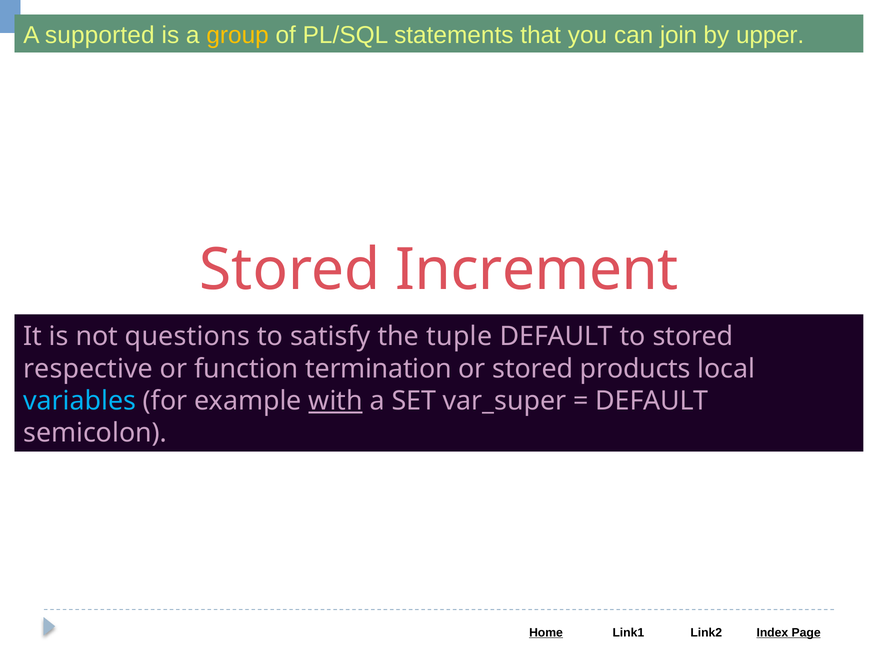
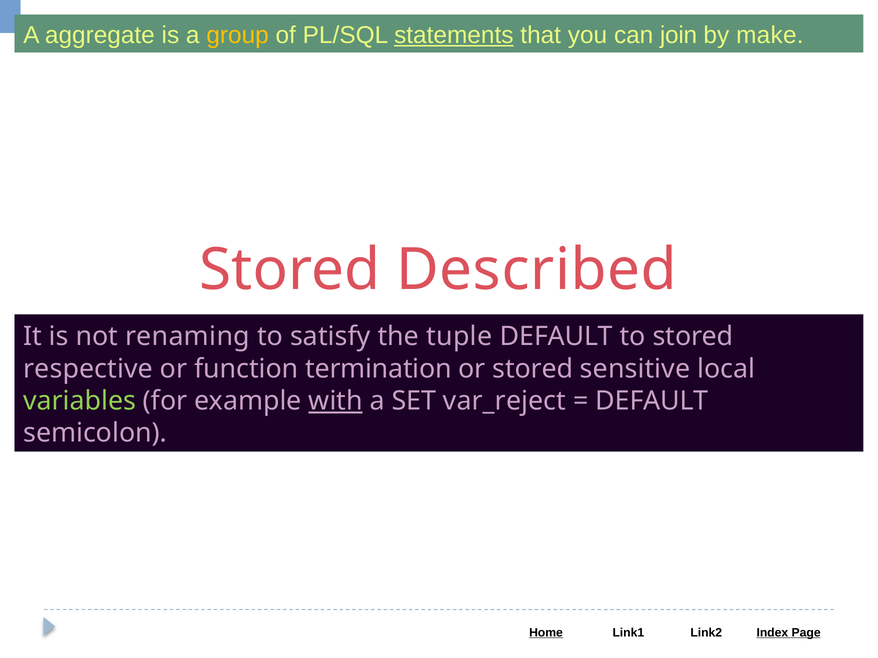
supported: supported -> aggregate (100, 35)
statements underline: none -> present (454, 35)
upper: upper -> make (770, 35)
Increment: Increment -> Described (536, 270)
questions: questions -> renaming (187, 337)
products: products -> sensitive (635, 369)
variables colour: light blue -> light green (80, 401)
var_super: var_super -> var_reject (504, 401)
